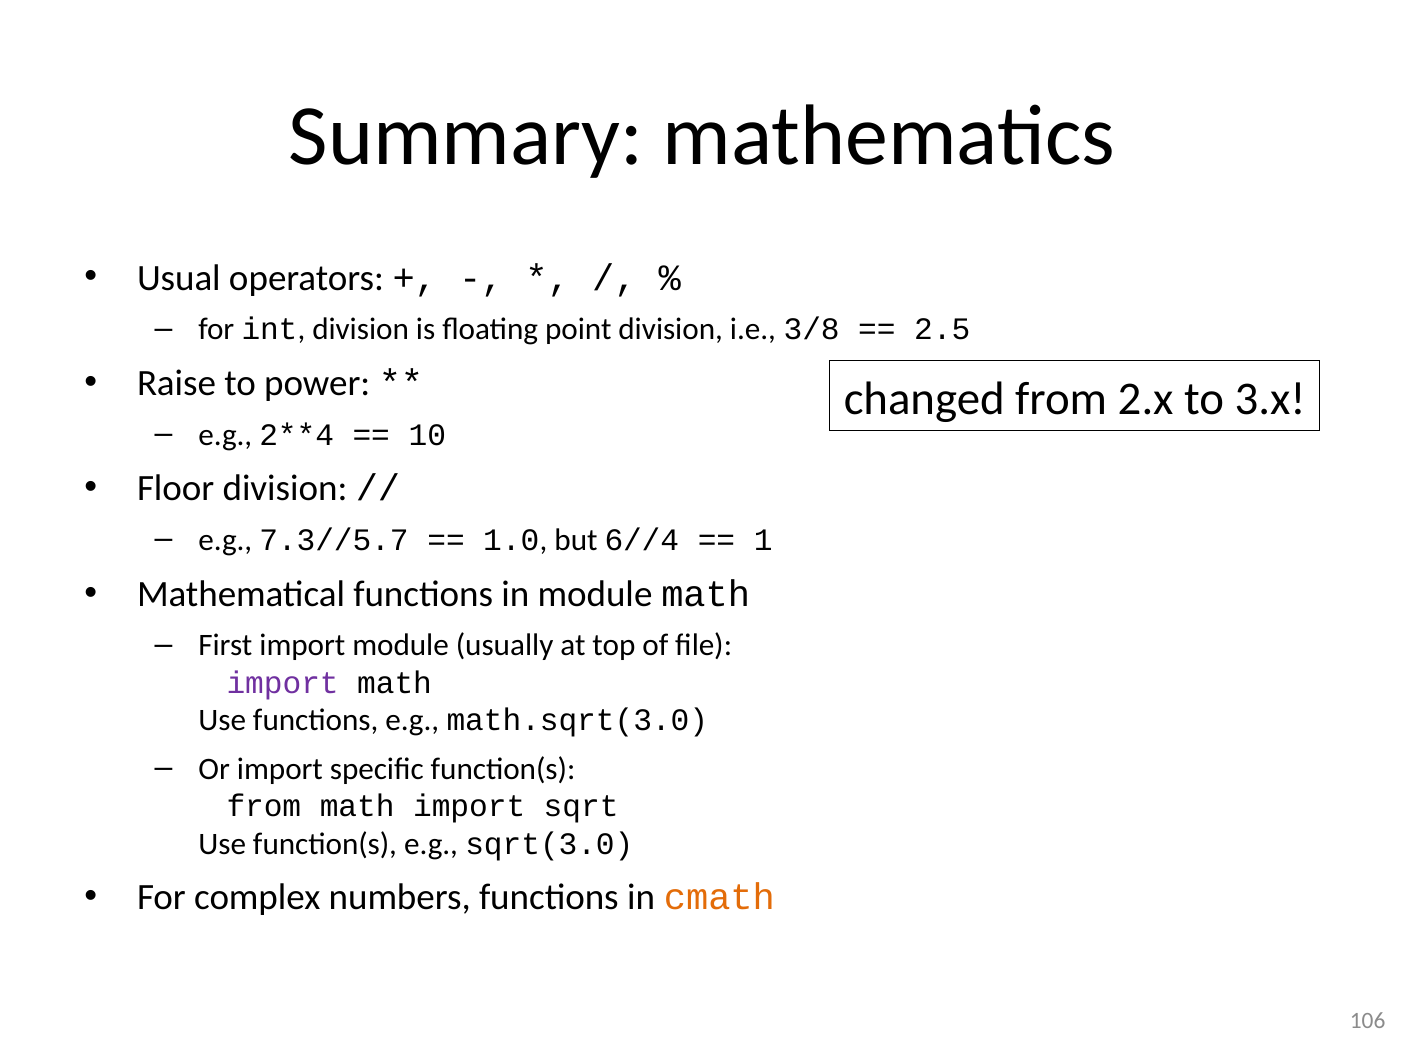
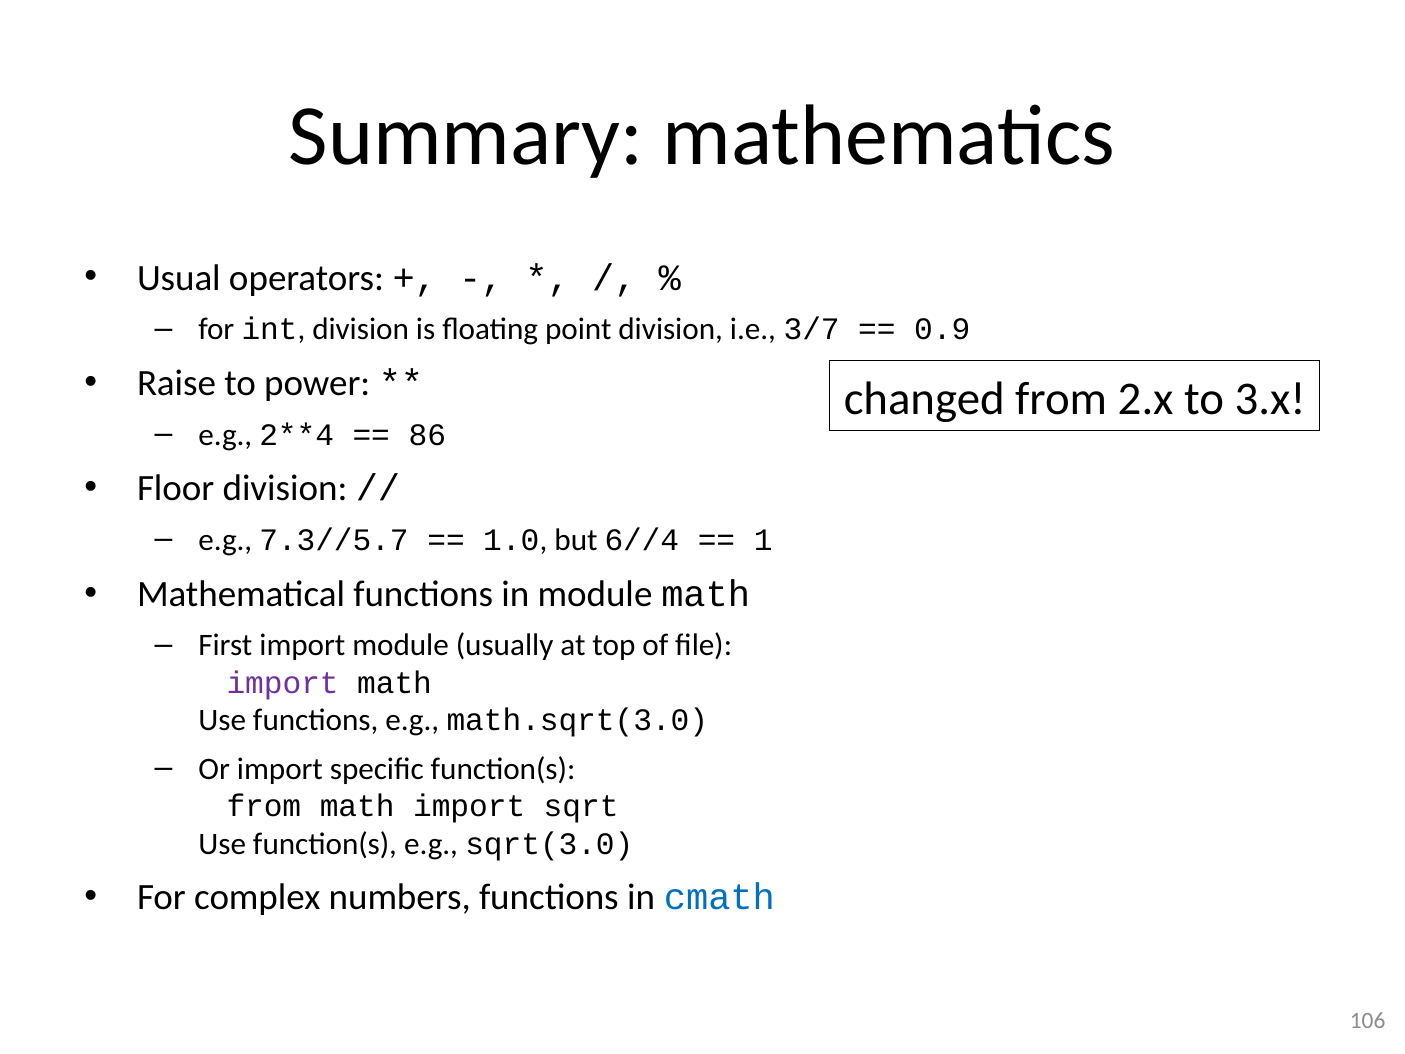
3/8: 3/8 -> 3/7 (812, 329)
2.5: 2.5 -> 0.9 (942, 329)
10: 10 -> 86 (427, 435)
cmath colour: orange -> blue (719, 897)
